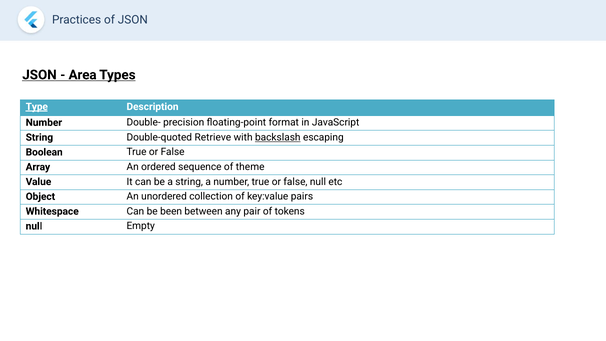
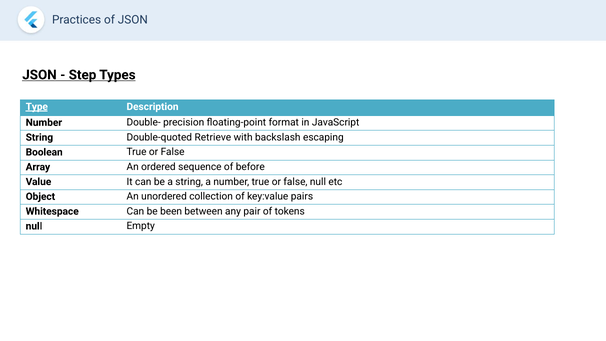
Area: Area -> Step (83, 75)
backslash underline: present -> none (278, 137)
theme: theme -> before (250, 167)
